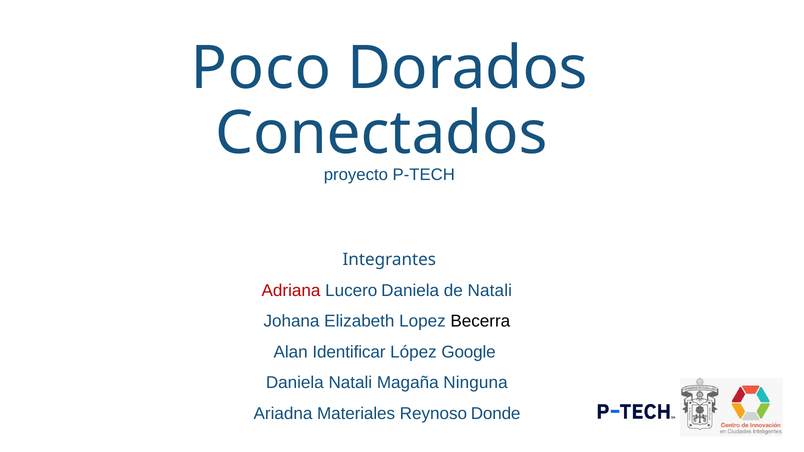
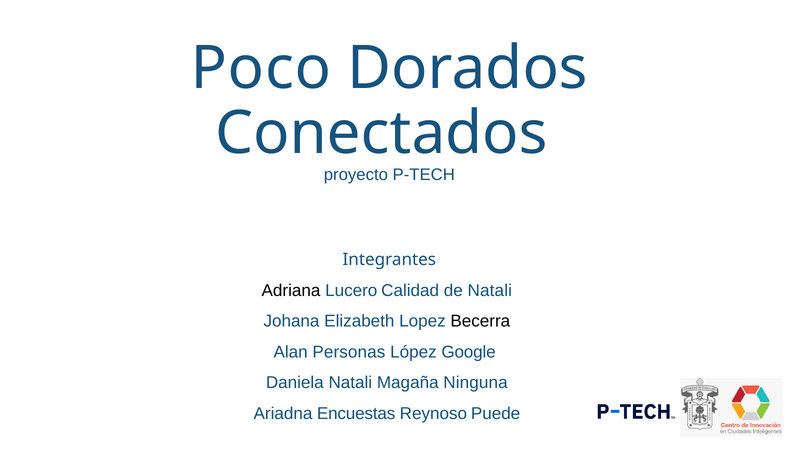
Adriana colour: red -> black (291, 291)
Lucero Daniela: Daniela -> Calidad (410, 291)
Identificar: Identificar -> Personas (349, 352)
Materiales: Materiales -> Encuestas (356, 414)
Donde: Donde -> Puede (496, 414)
